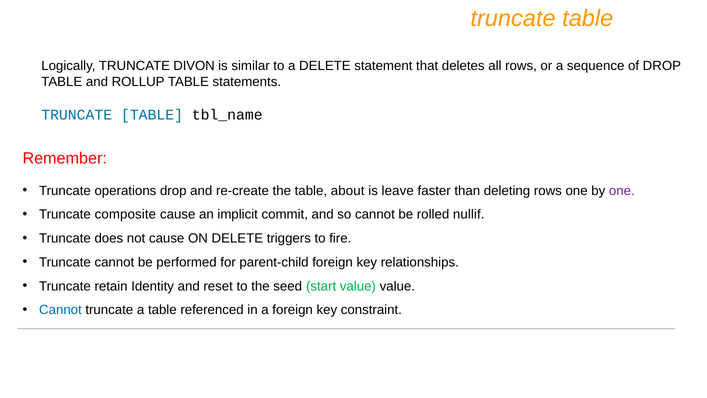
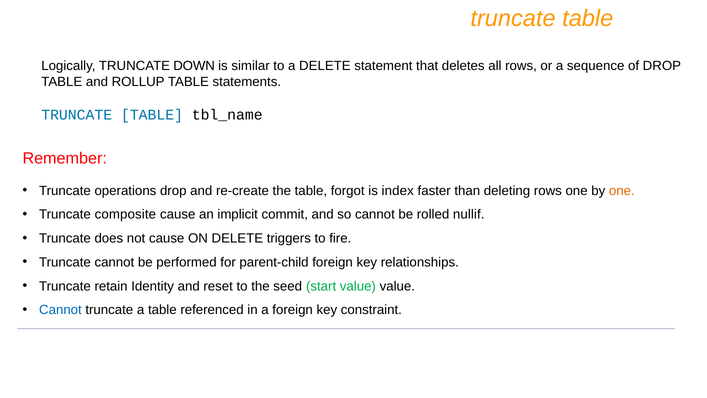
DIVON: DIVON -> DOWN (194, 66)
about: about -> forgot (348, 191)
leave: leave -> index (398, 191)
one colour: purple -> orange (622, 191)
